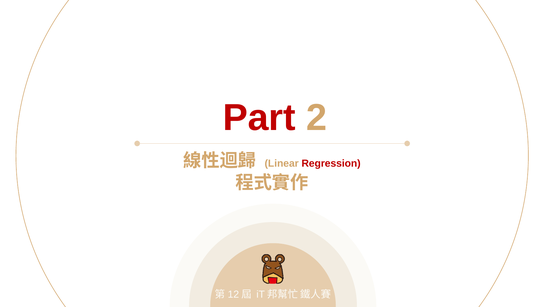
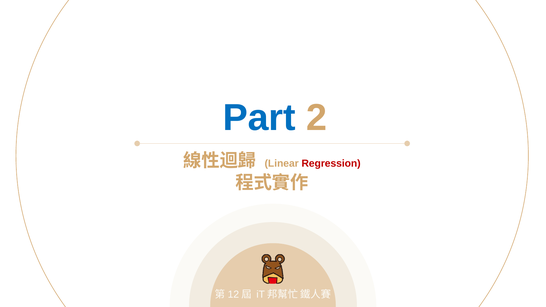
Part colour: red -> blue (259, 118)
